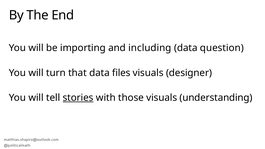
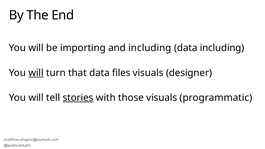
data question: question -> including (222, 48)
will underline: none -> present (36, 73)
understanding: understanding -> programmatic (216, 98)
